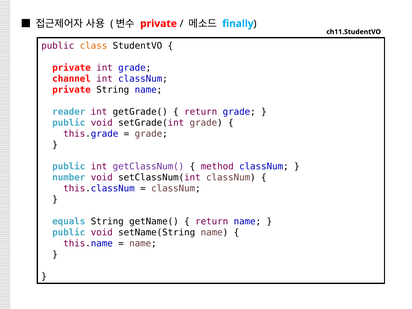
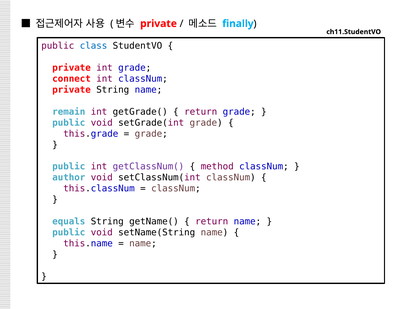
class colour: orange -> blue (94, 46)
channel: channel -> connect (72, 79)
reader: reader -> remain (69, 112)
number: number -> author (69, 178)
